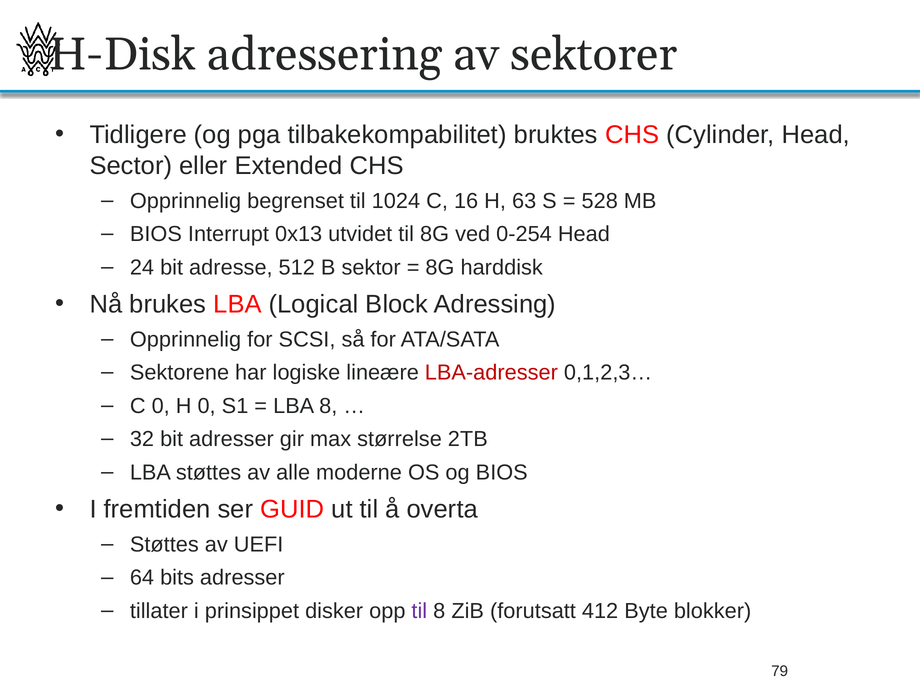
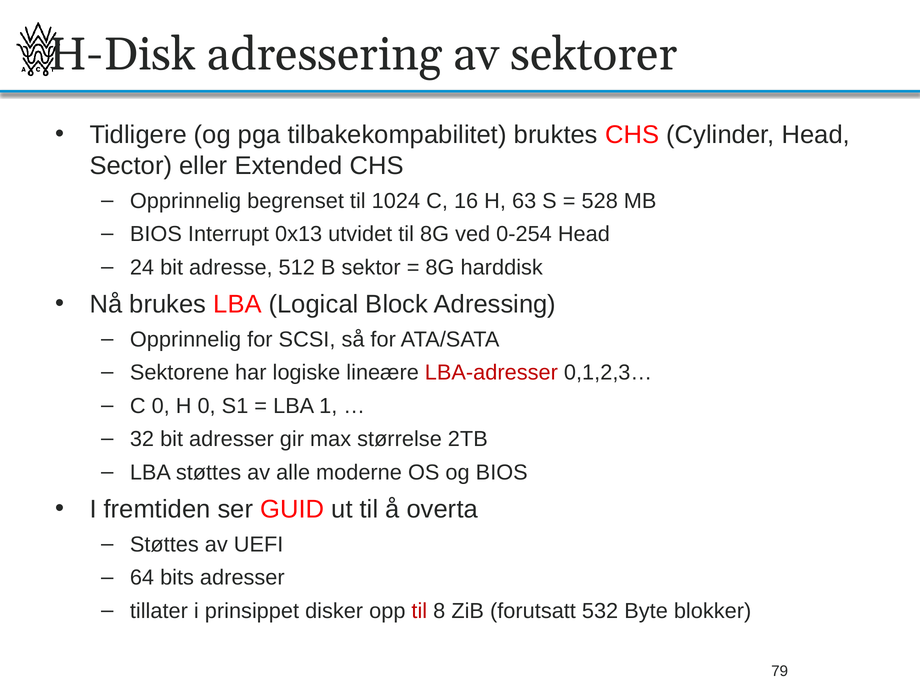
LBA 8: 8 -> 1 (328, 406)
til colour: purple -> red (419, 611)
412: 412 -> 532 (600, 611)
